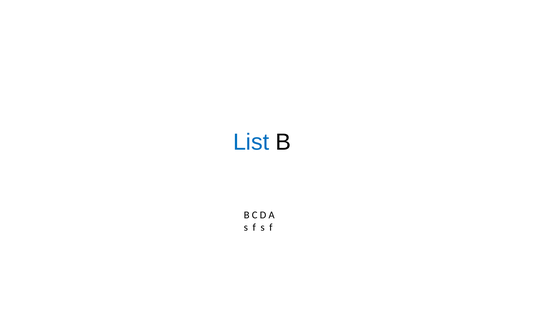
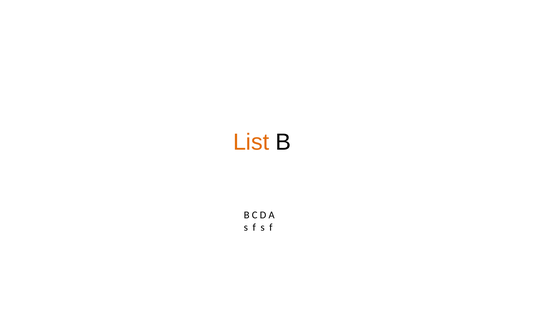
List colour: blue -> orange (251, 142)
